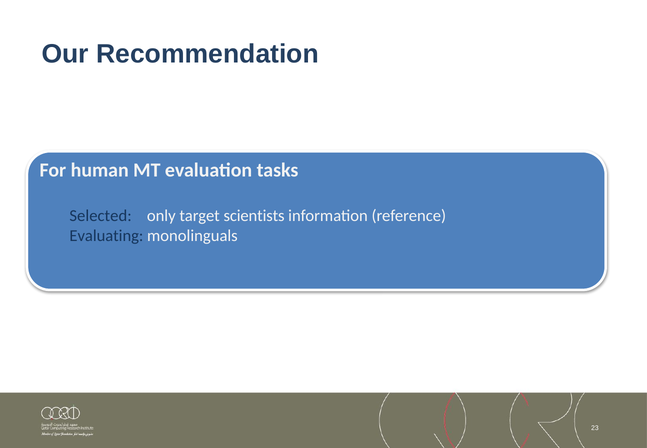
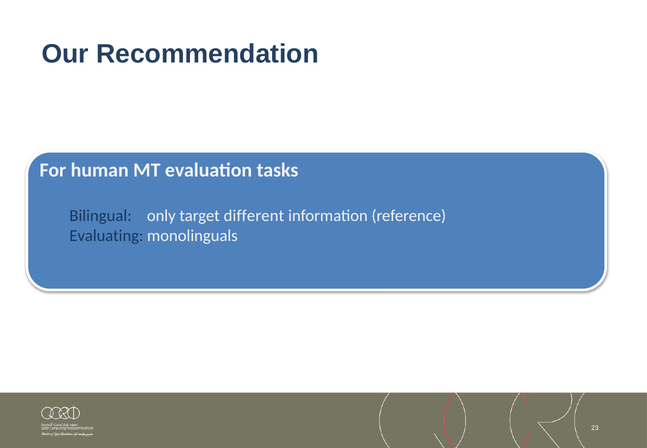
Selected: Selected -> Bilingual (101, 216)
scientists: scientists -> different (254, 216)
